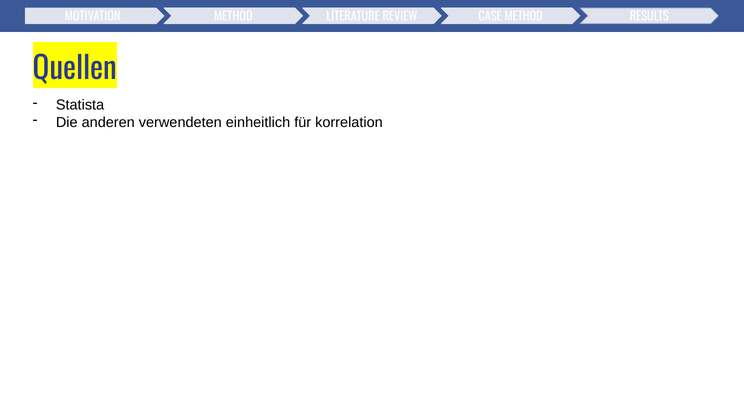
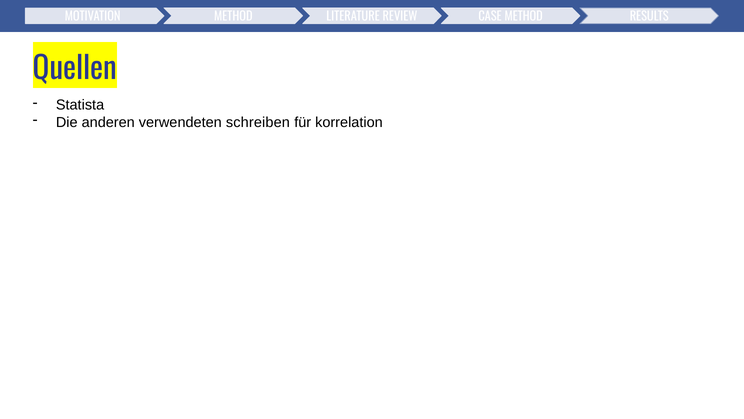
einheitlich: einheitlich -> schreiben (258, 122)
